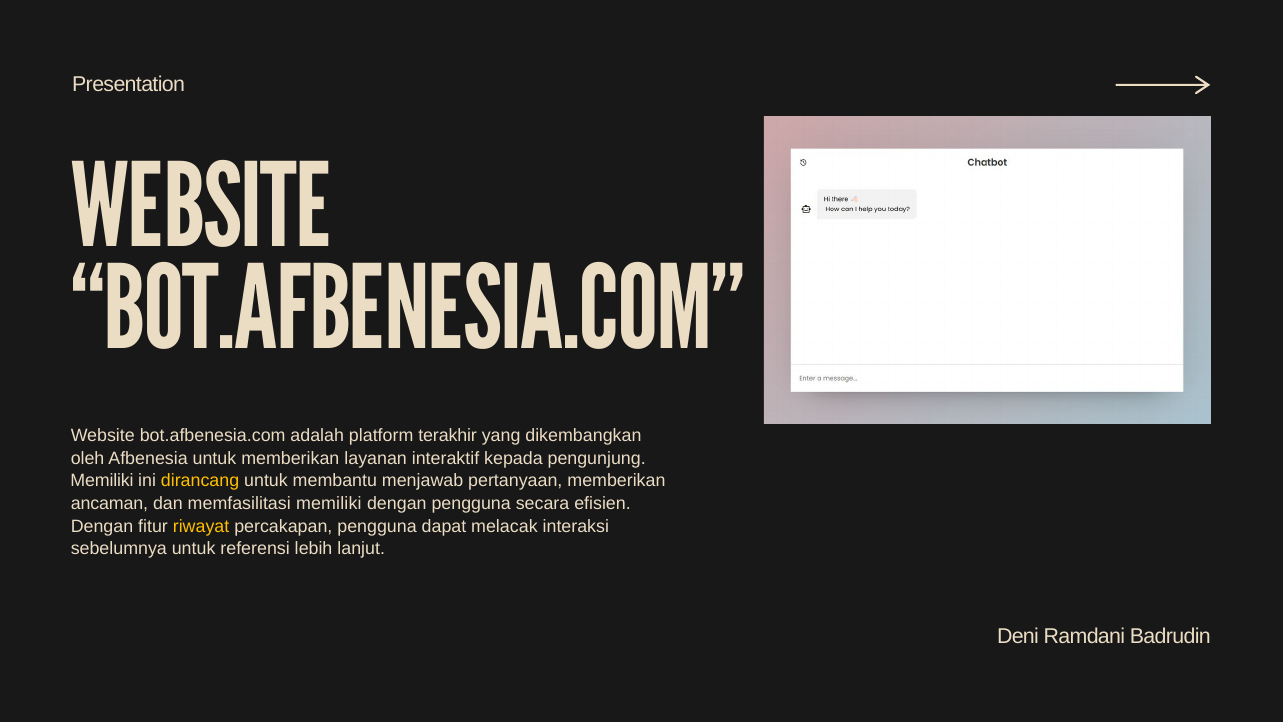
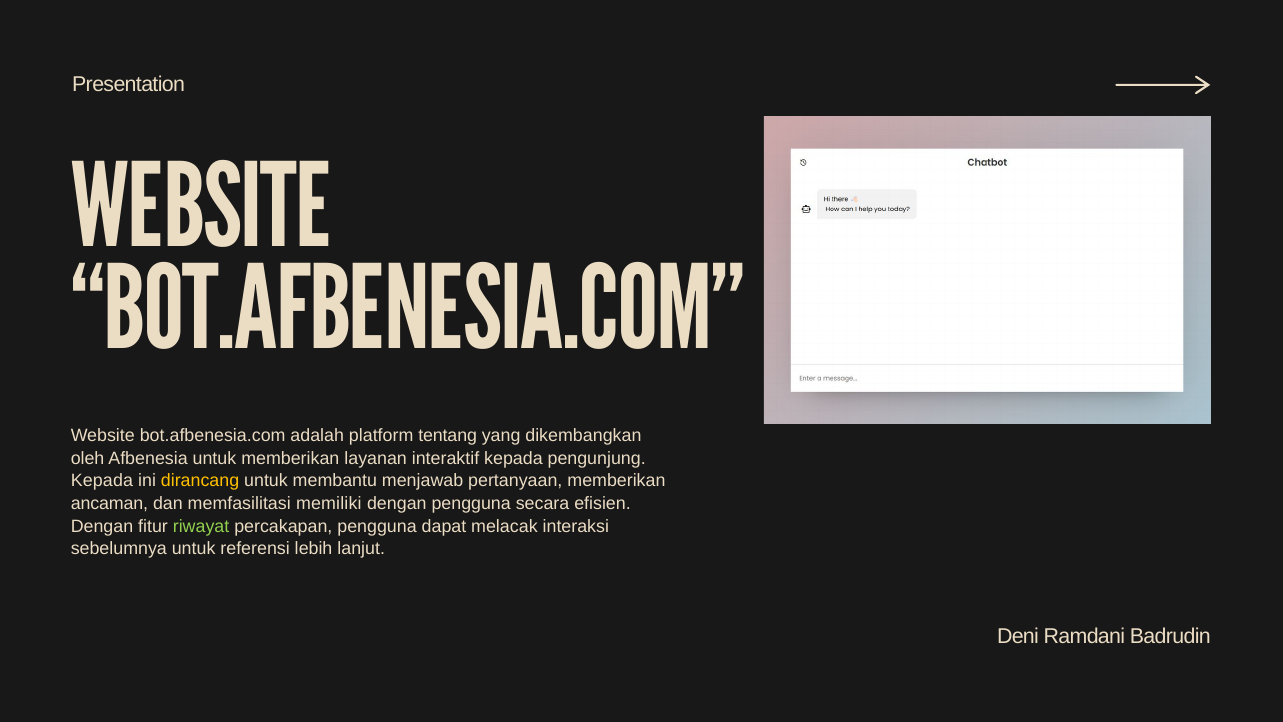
terakhir: terakhir -> tentang (448, 436)
Memiliki: Memiliki -> Kepada (102, 481)
riwayat colour: yellow -> light green (201, 526)
